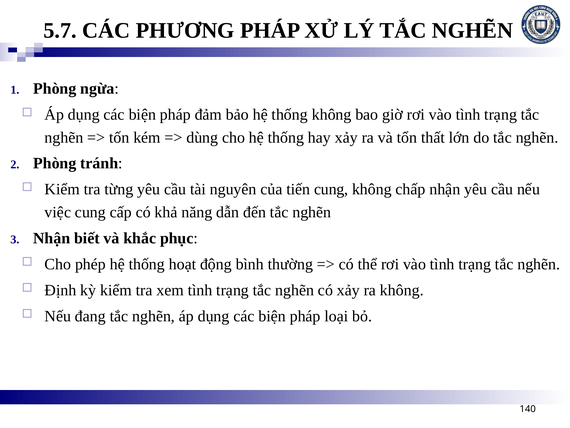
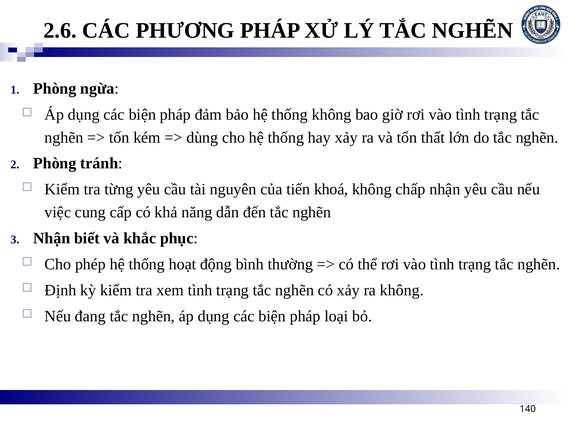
5.7: 5.7 -> 2.6 (60, 31)
tiến cung: cung -> khoá (331, 189)
